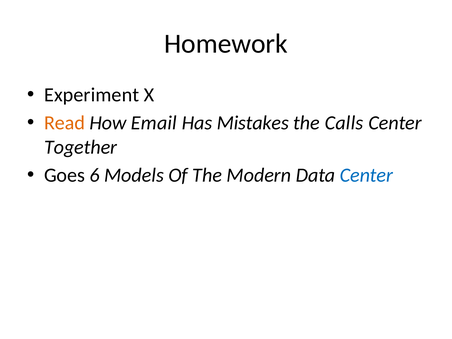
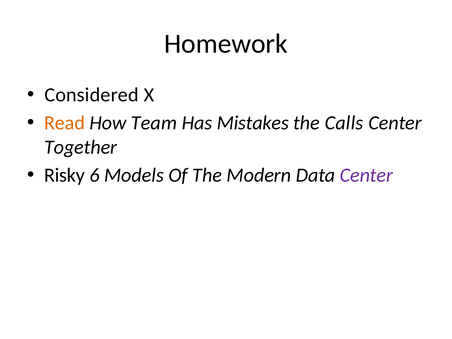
Experiment: Experiment -> Considered (92, 95)
Email: Email -> Team (154, 123)
Goes: Goes -> Risky (65, 175)
Center colour: blue -> purple (366, 175)
